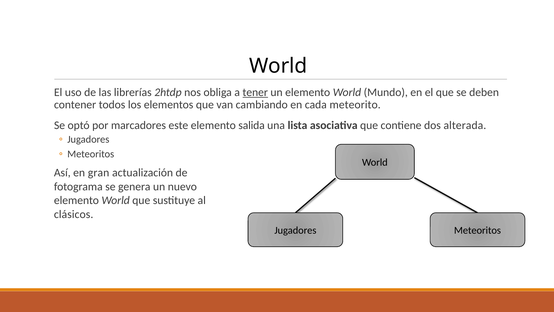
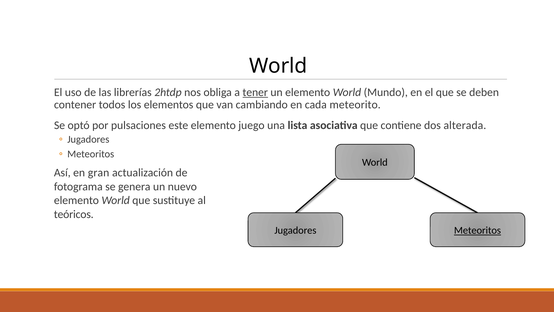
marcadores: marcadores -> pulsaciones (138, 125)
salida: salida -> juego (251, 125)
clásicos: clásicos -> teóricos (74, 214)
Meteoritos underline: none -> present (478, 230)
